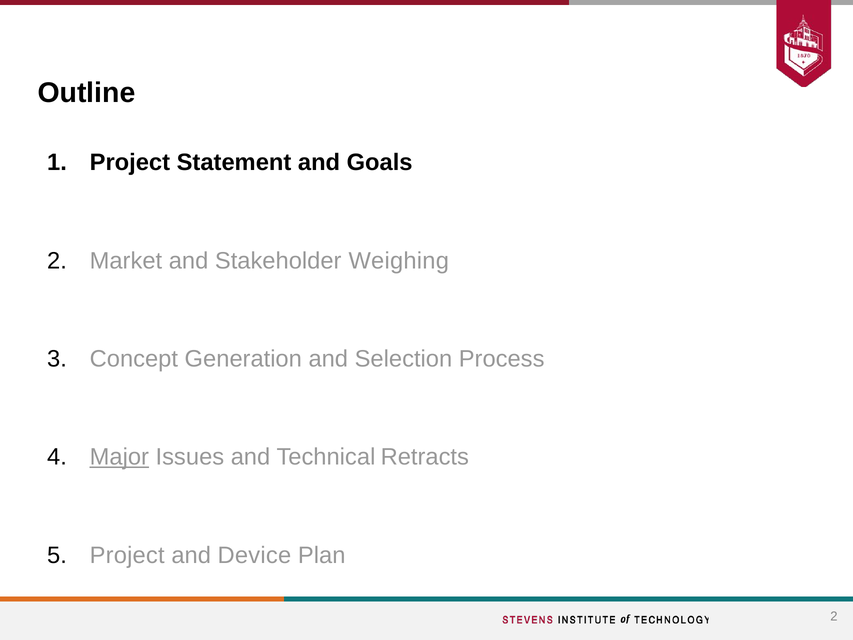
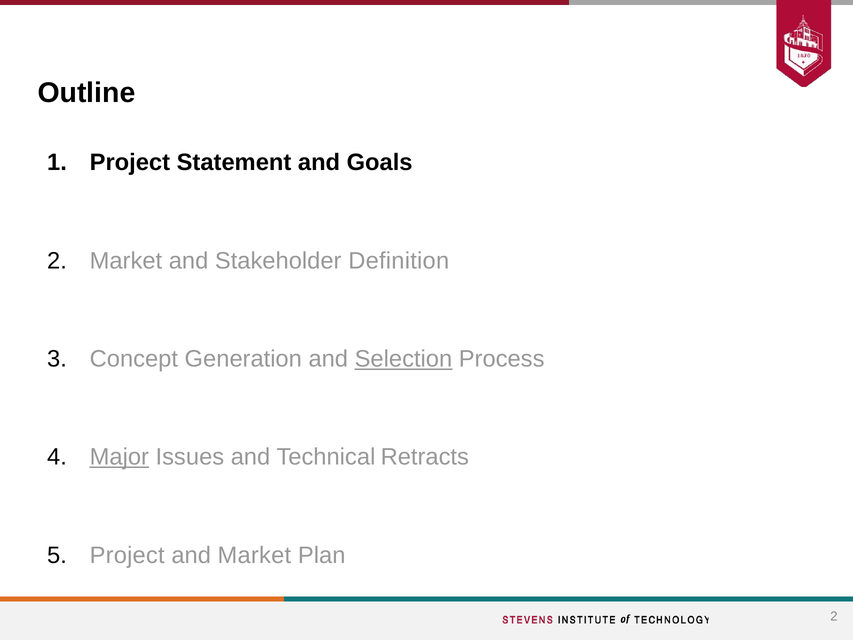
Weighing: Weighing -> Definition (399, 261)
Selection underline: none -> present (403, 359)
and Device: Device -> Market (254, 555)
